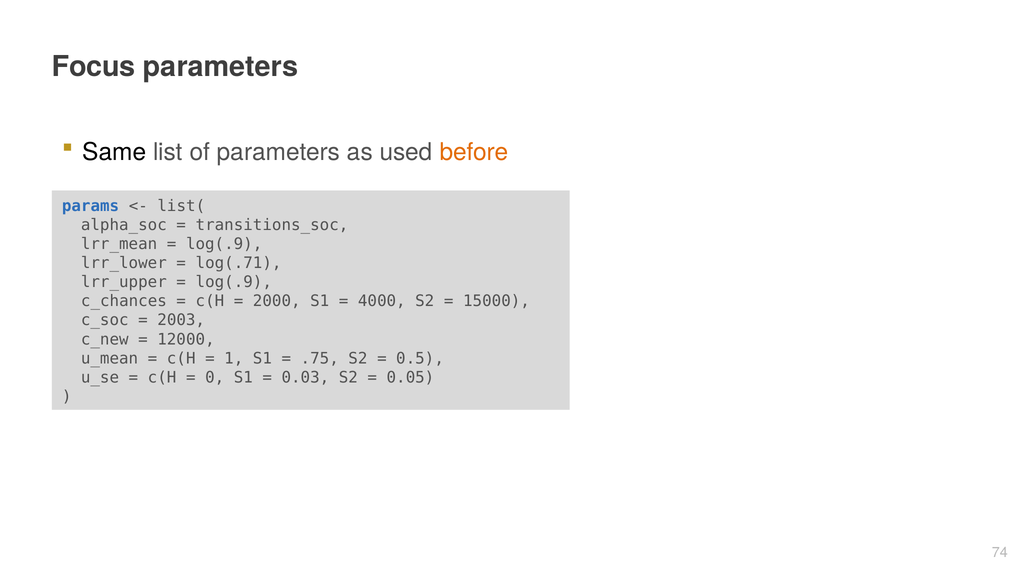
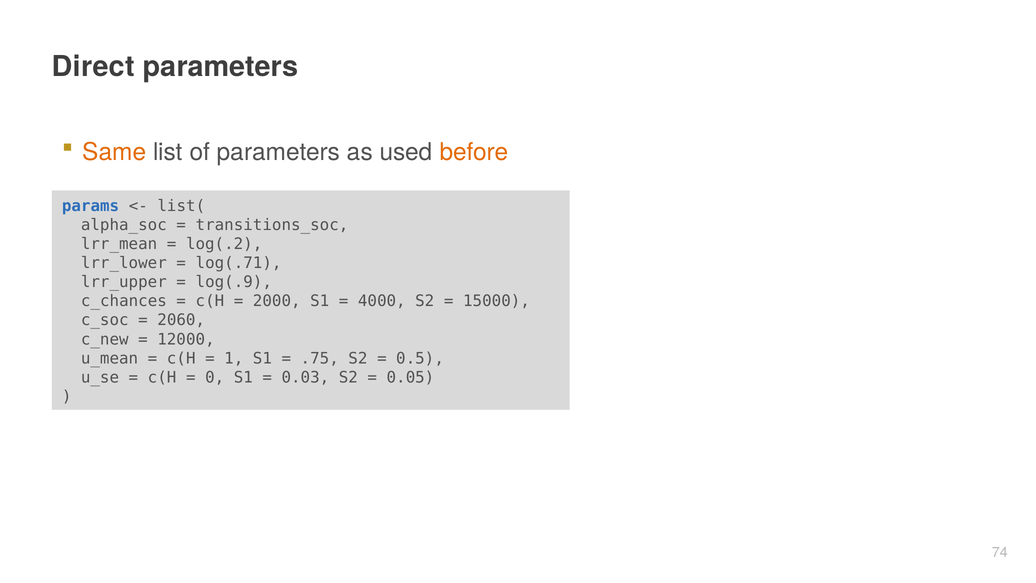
Focus: Focus -> Direct (93, 67)
Same colour: black -> orange (114, 152)
log(.9: log(.9 -> log(.2 (224, 244)
2003: 2003 -> 2060 (181, 320)
